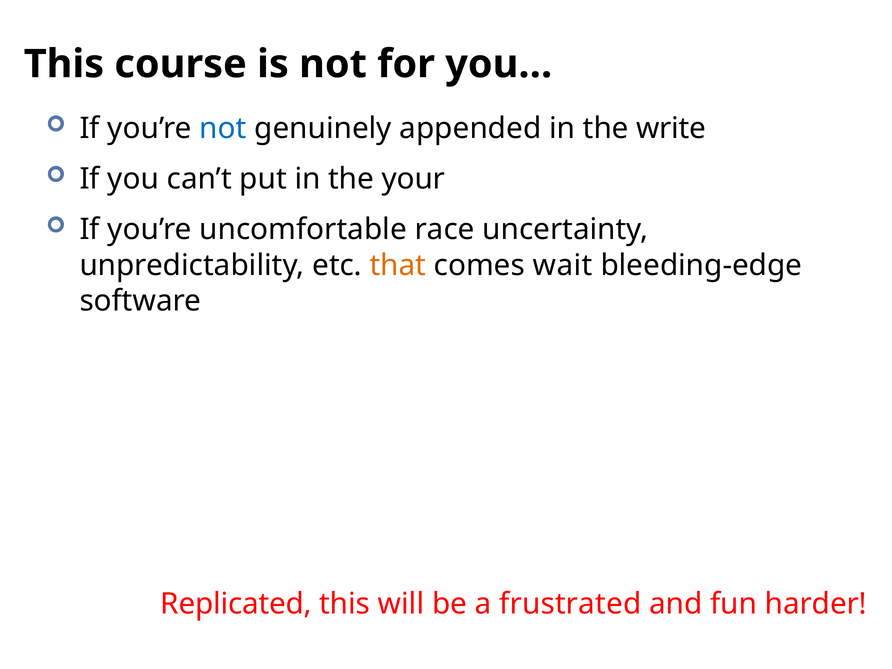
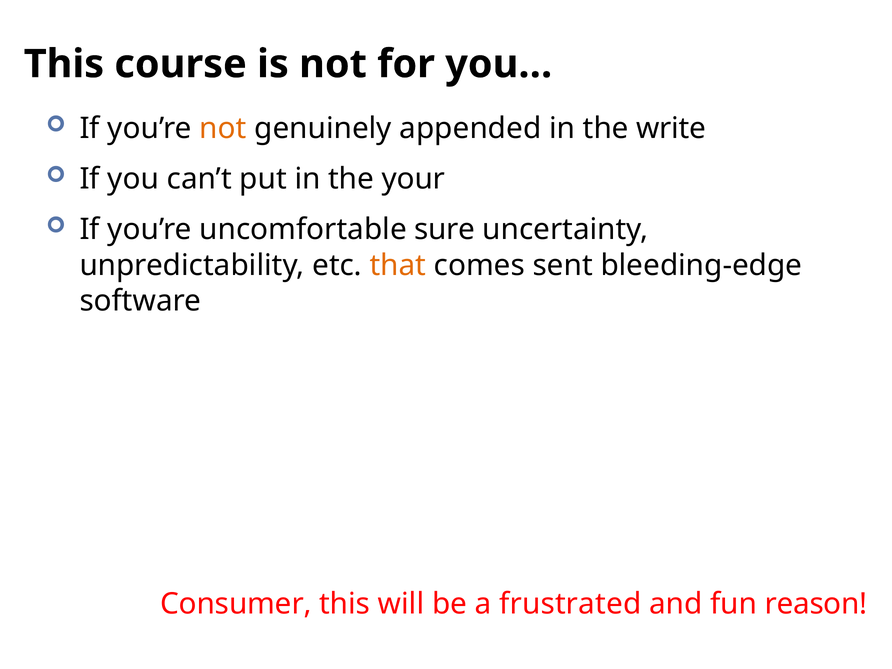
not colour: blue -> orange (223, 128)
race: race -> sure (445, 230)
wait: wait -> sent (563, 265)
Replicated: Replicated -> Consumer (236, 604)
harder: harder -> reason (816, 604)
